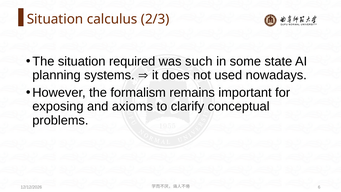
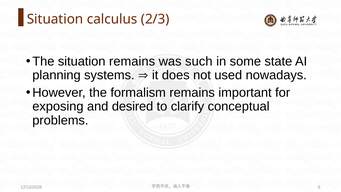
situation required: required -> remains (132, 61)
axioms: axioms -> desired (133, 106)
